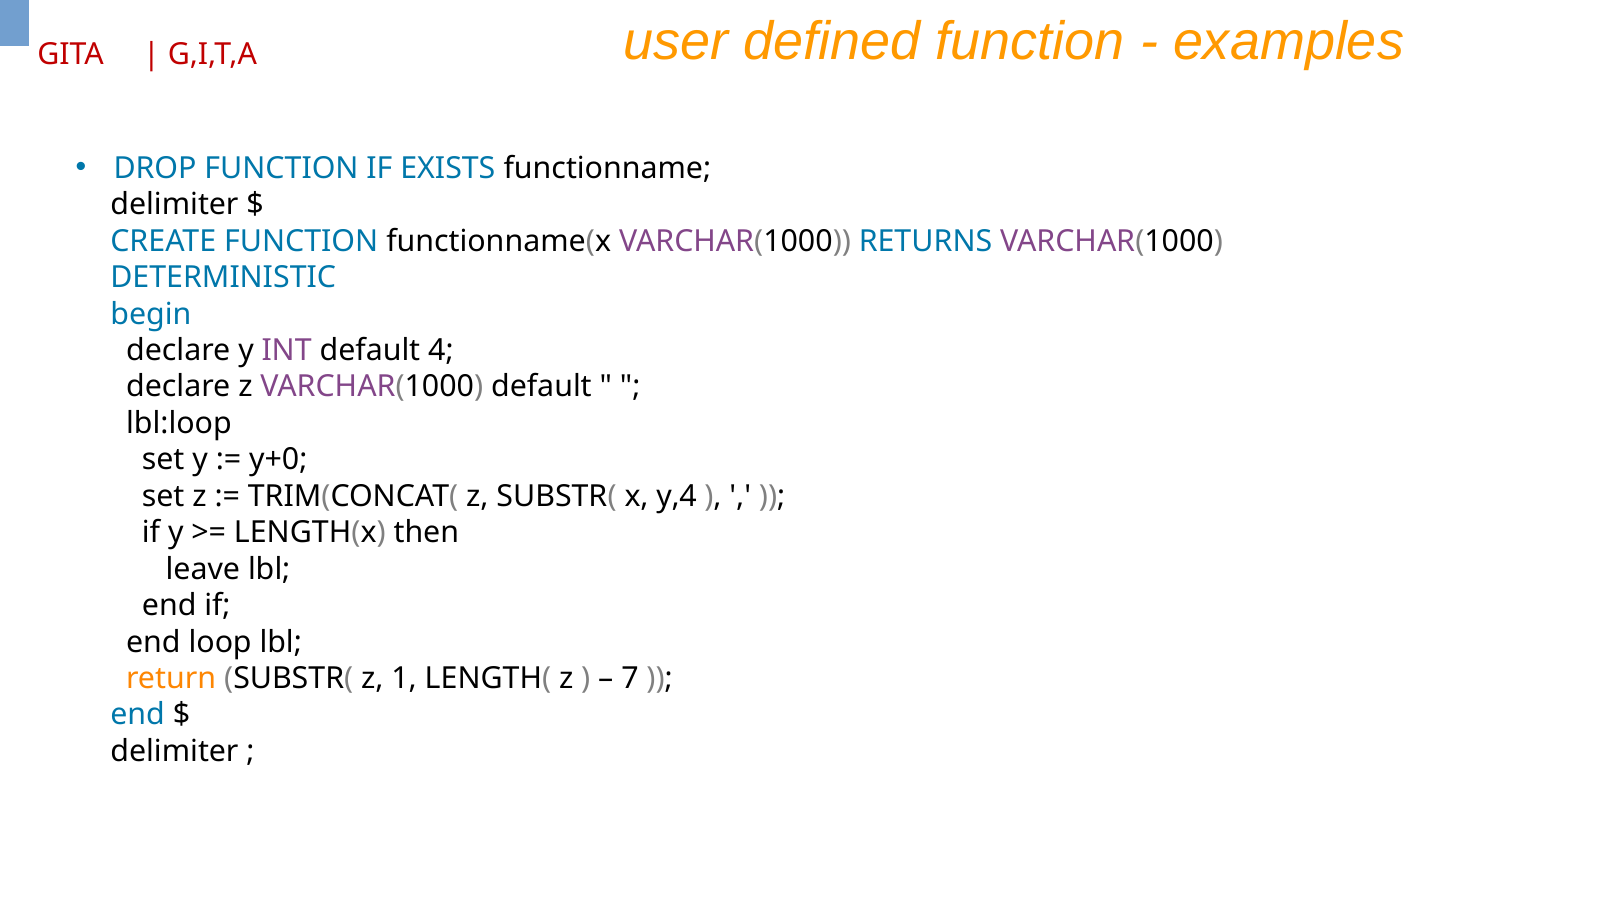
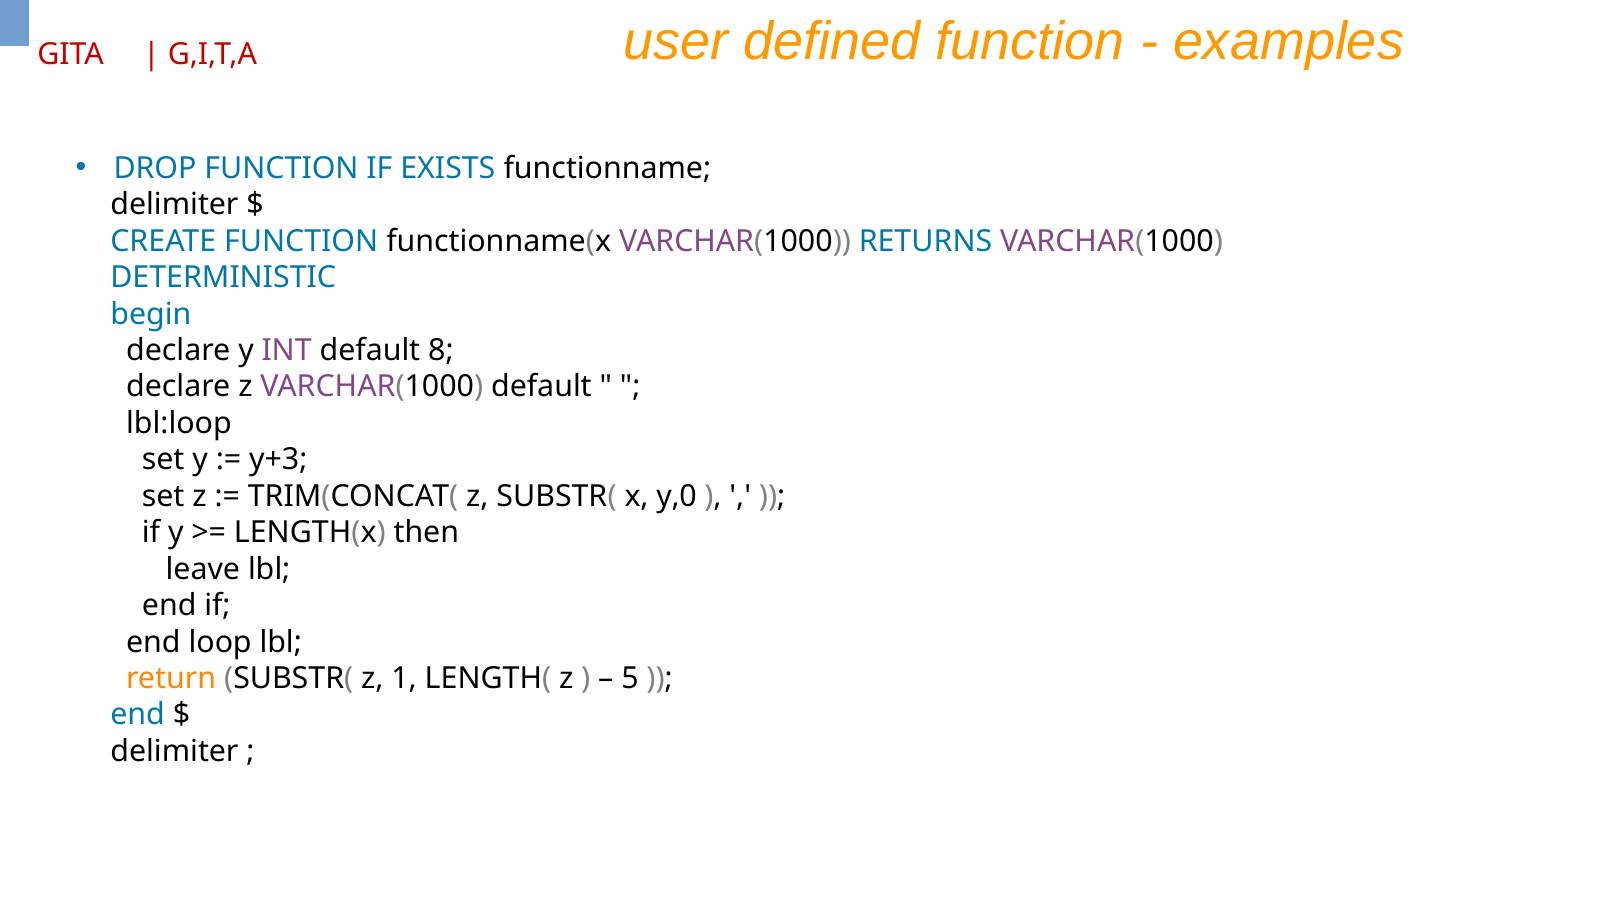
4: 4 -> 8 (441, 350)
y+0: y+0 -> y+3 (278, 460)
y,4: y,4 -> y,0 (677, 496)
7: 7 -> 5 (630, 678)
